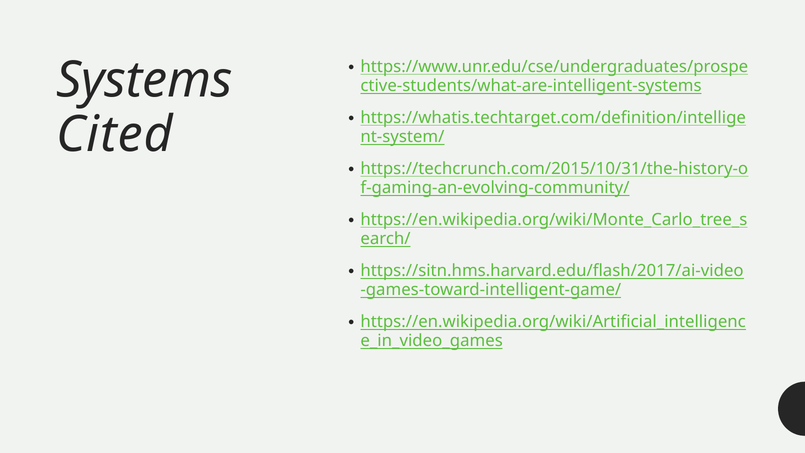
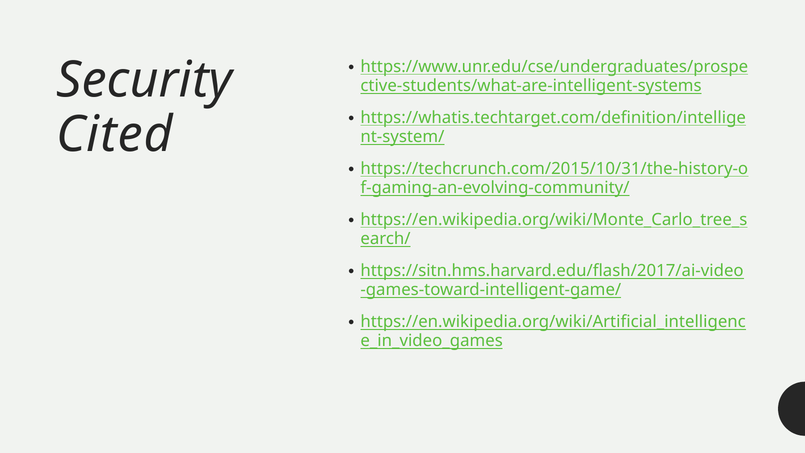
Systems: Systems -> Security (144, 80)
